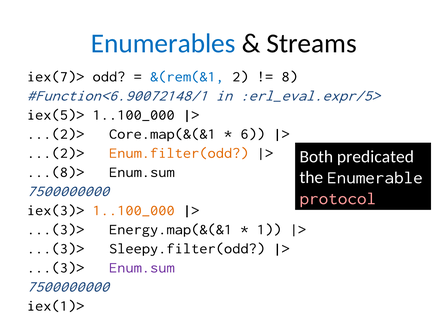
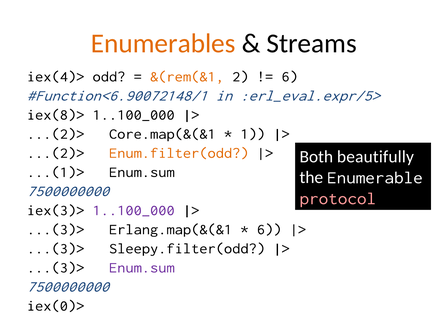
Enumerables colour: blue -> orange (163, 43)
iex(7)>: iex(7)> -> iex(4)> (56, 76)
&(rem(&1 colour: blue -> orange (187, 76)
8: 8 -> 6 (290, 76)
iex(5)>: iex(5)> -> iex(8)> (56, 115)
6: 6 -> 1 (253, 134)
predicated: predicated -> beautifully (375, 157)
...(8)>: ...(8)> -> ...(1)> (56, 172)
1..100_000 colour: orange -> purple (134, 210)
Energy.map(&(&1: Energy.map(&(&1 -> Erlang.map(&(&1 (171, 229)
1: 1 -> 6 (269, 229)
iex(1)>: iex(1)> -> iex(0)> (56, 306)
